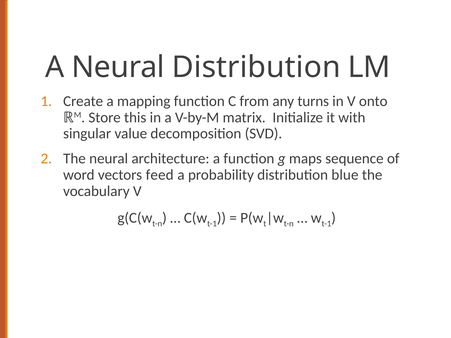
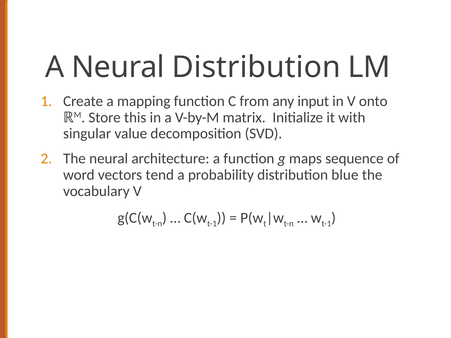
turns: turns -> input (313, 101)
feed: feed -> tend (160, 175)
